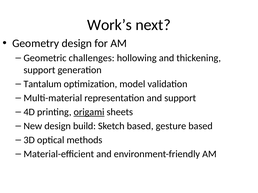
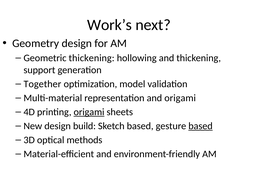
Geometric challenges: challenges -> thickening (92, 58)
Tantalum: Tantalum -> Together (42, 84)
and support: support -> origami (180, 98)
based underline: none -> present (201, 126)
